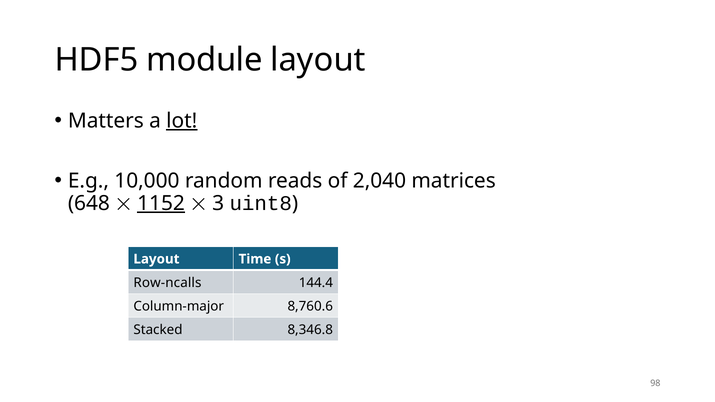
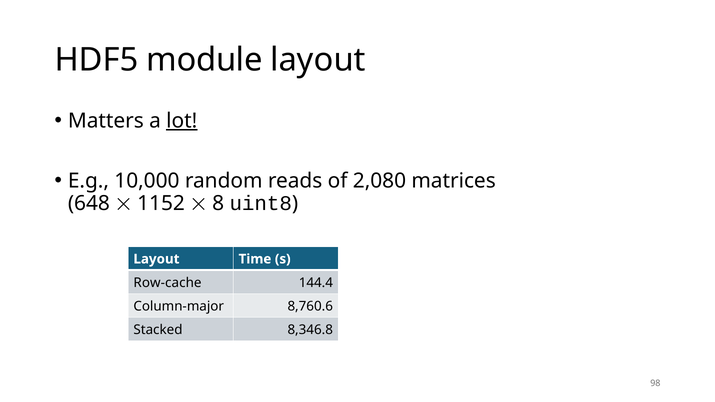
2,040: 2,040 -> 2,080 (379, 181)
1152 underline: present -> none (161, 203)
3: 3 -> 8 (218, 203)
Row-ncalls: Row-ncalls -> Row-cache (168, 283)
